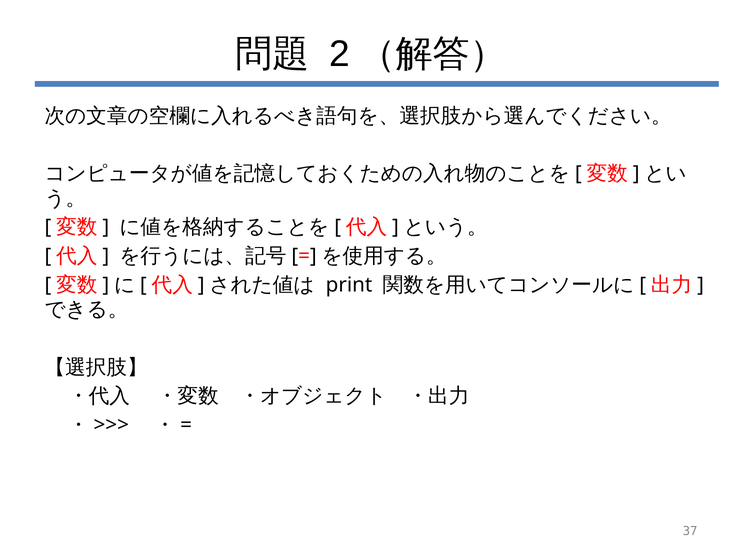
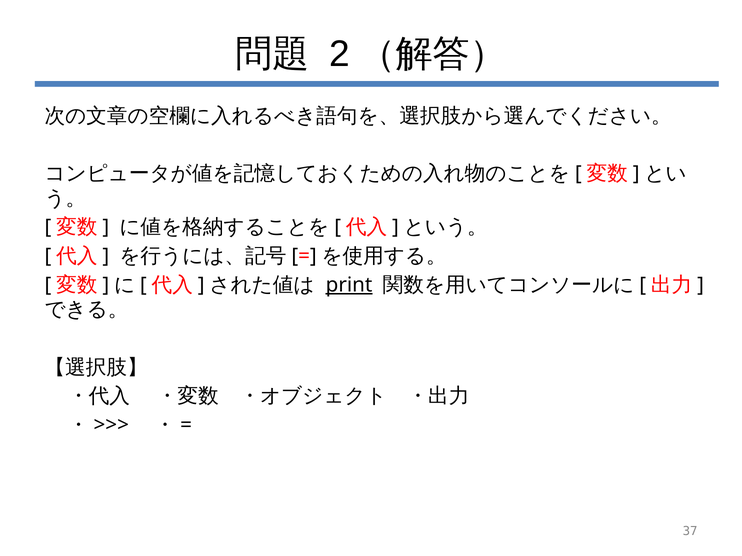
print underline: none -> present (349, 285)
